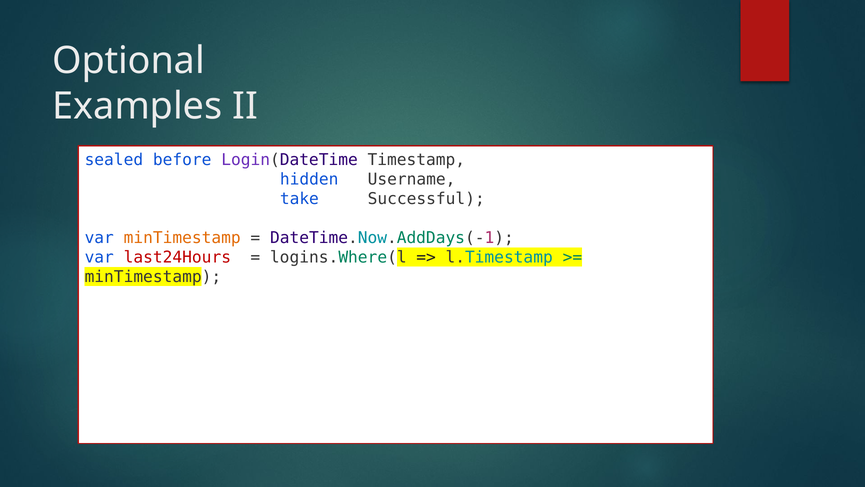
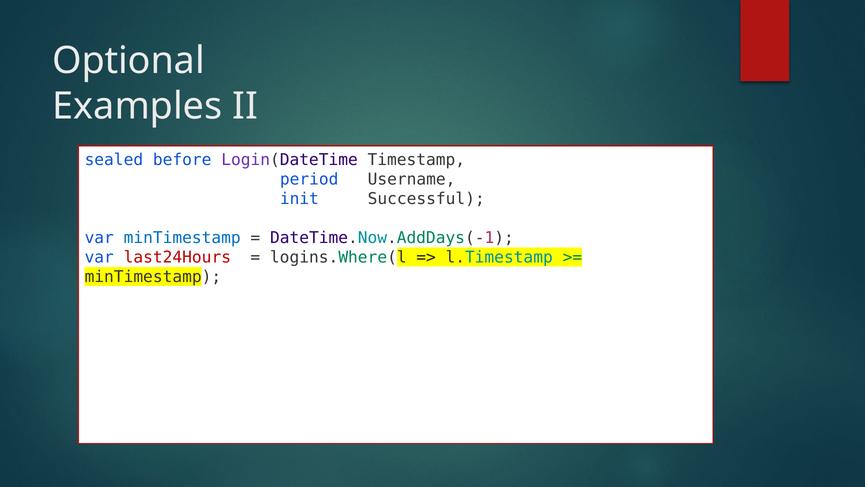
hidden: hidden -> period (309, 179)
take: take -> init (299, 199)
minTimestamp colour: orange -> blue (182, 238)
